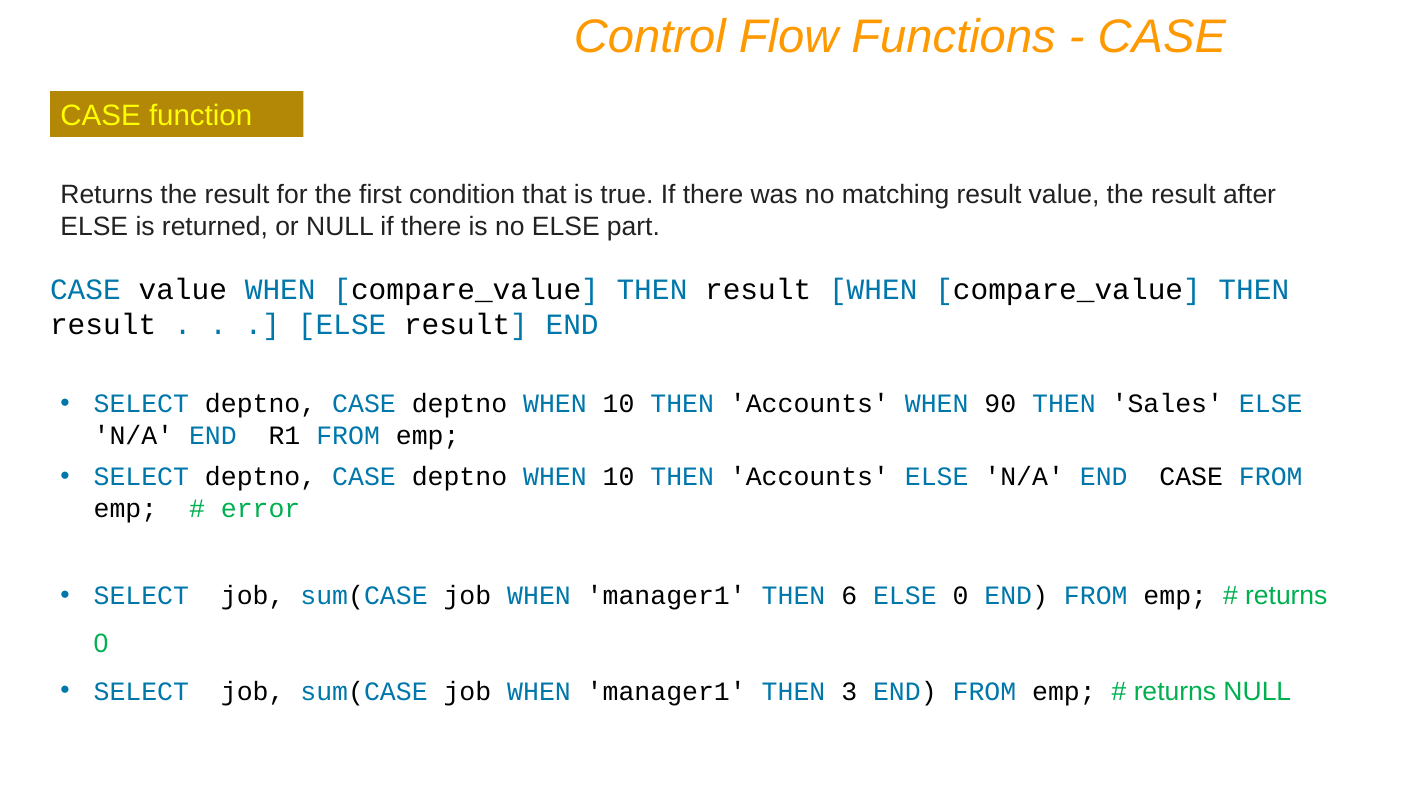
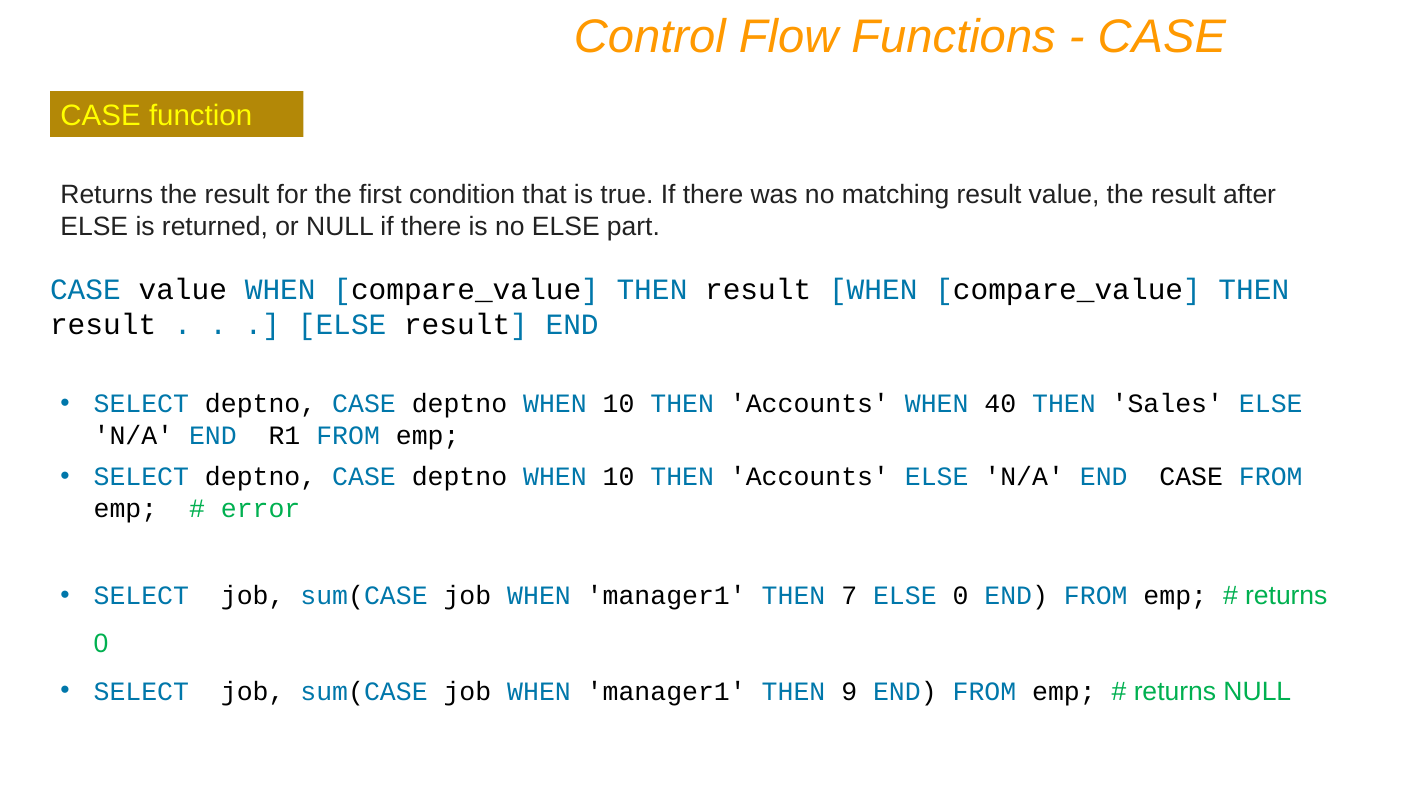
90: 90 -> 40 (1000, 404)
6: 6 -> 7 (849, 596)
3: 3 -> 9 (849, 692)
